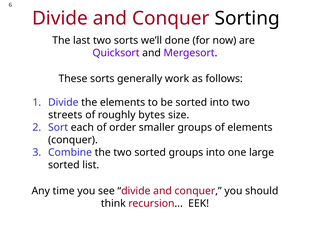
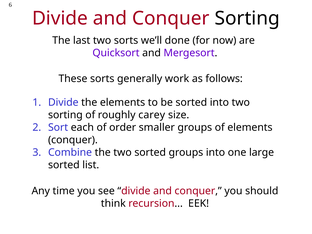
streets: streets -> sorting (65, 115)
bytes: bytes -> carey (152, 115)
